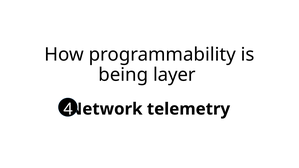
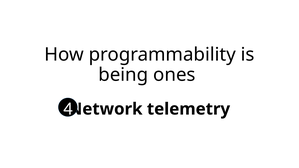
layer: layer -> ones (174, 75)
